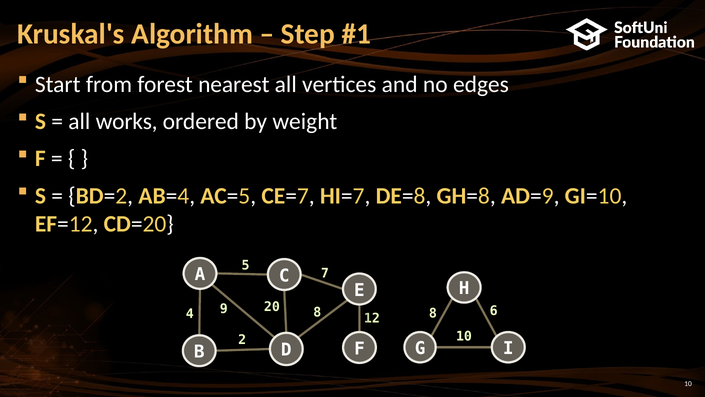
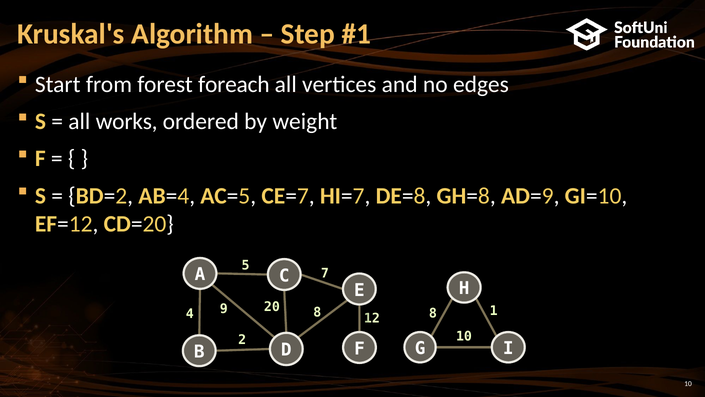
nearest: nearest -> foreach (234, 84)
6: 6 -> 1 (494, 311)
